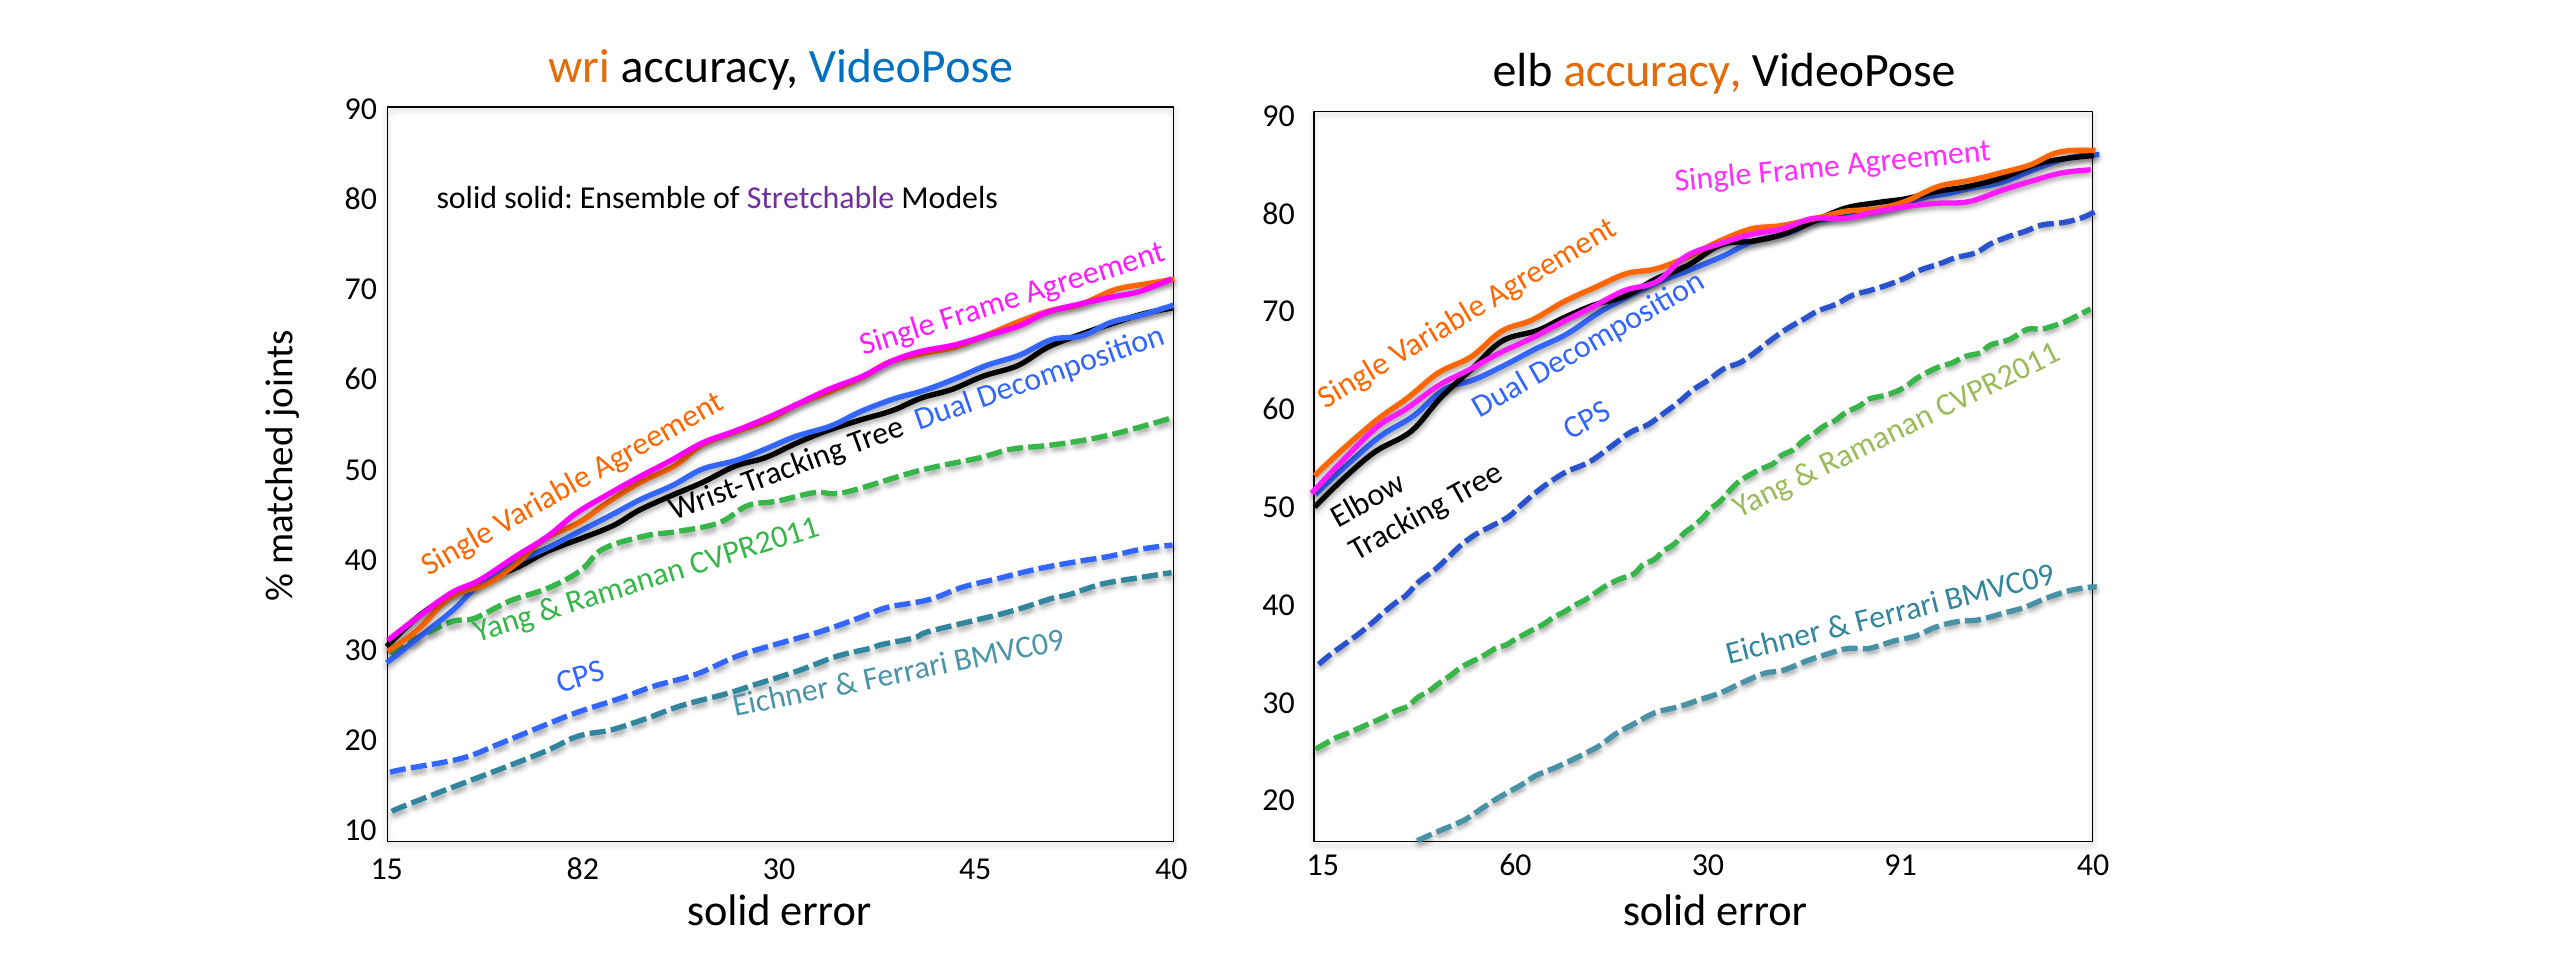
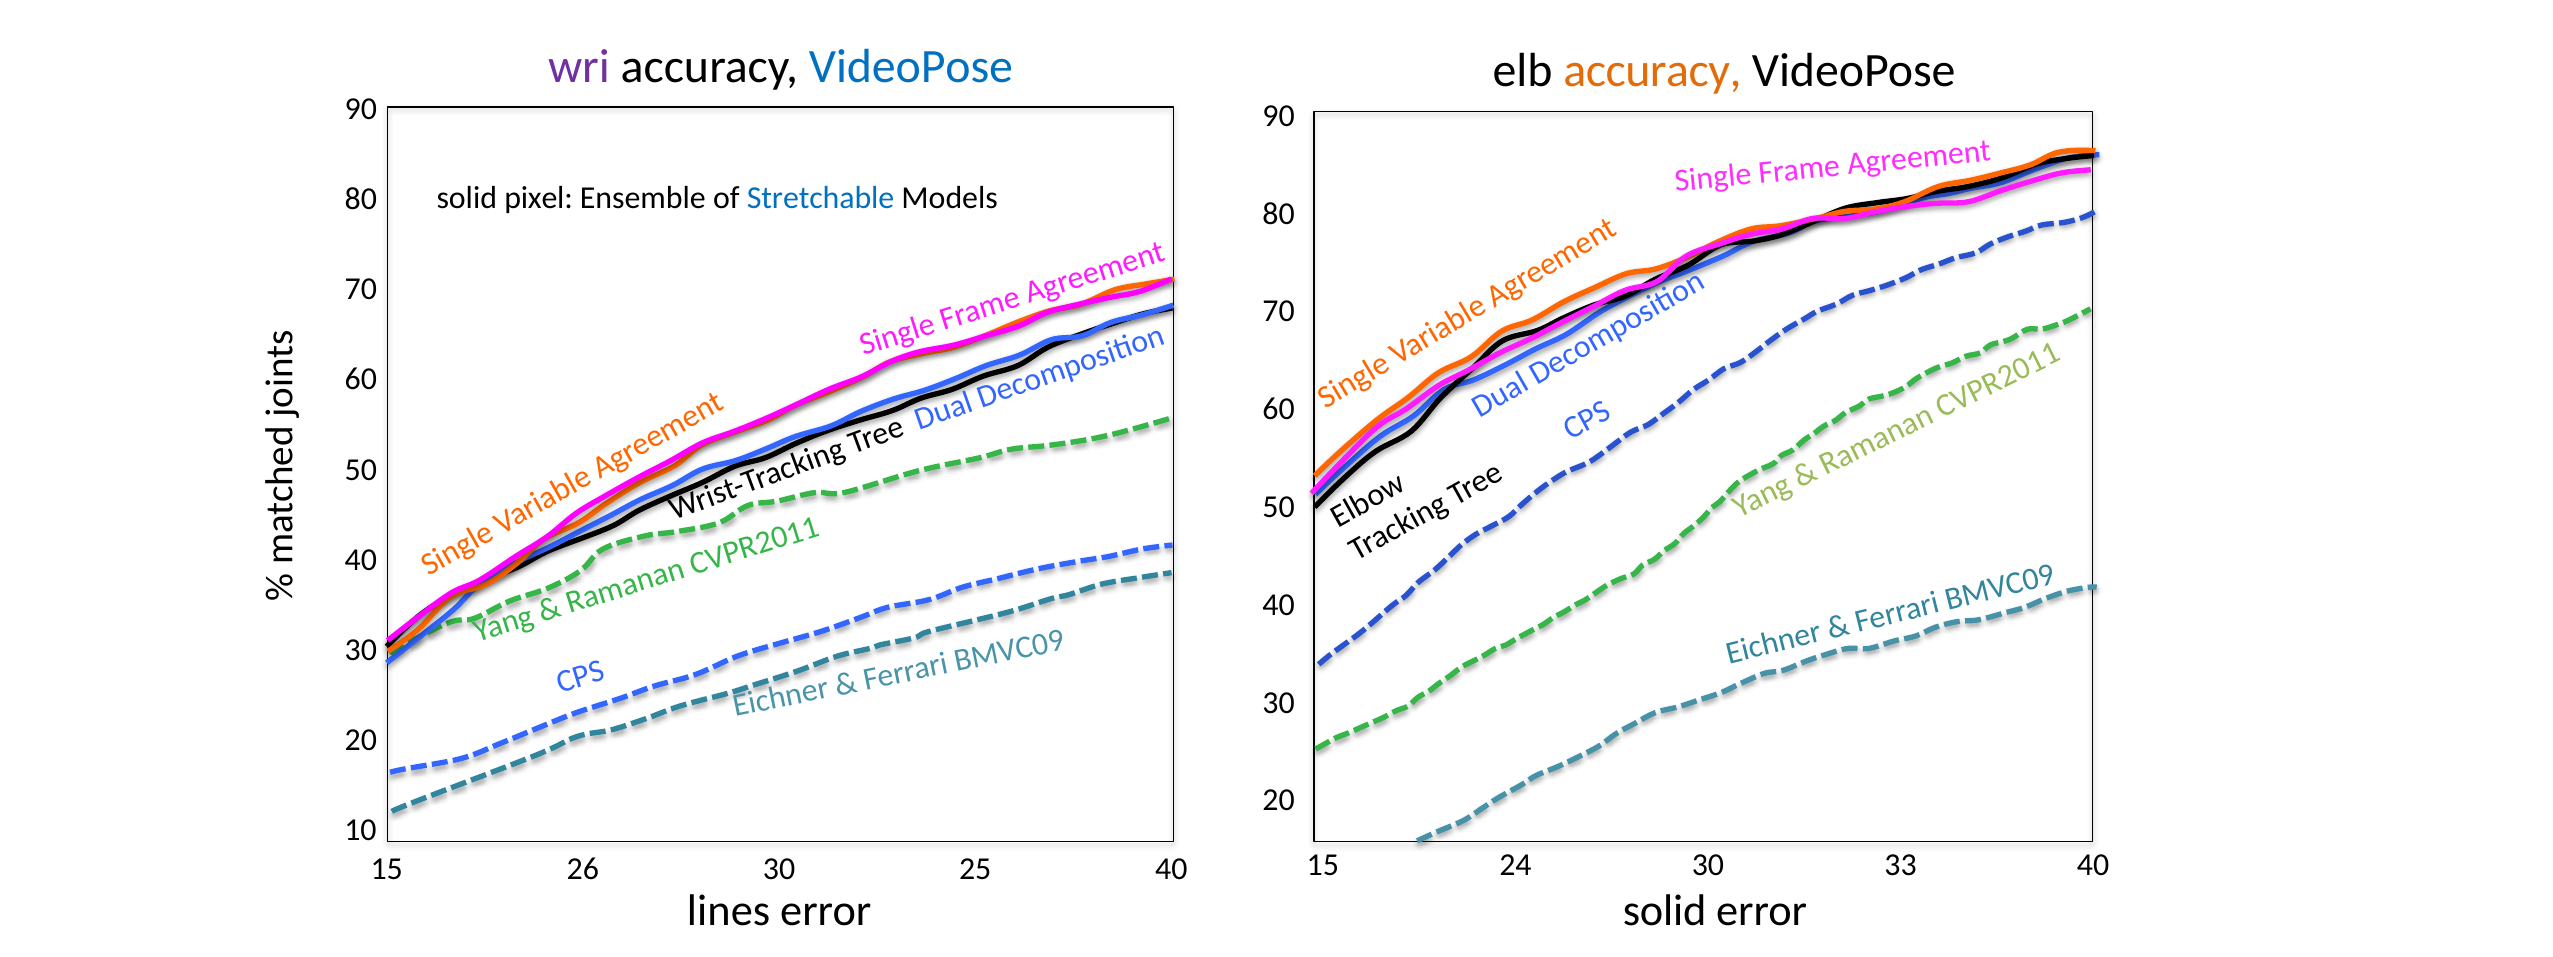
wri colour: orange -> purple (579, 67)
solid solid: solid -> pixel (539, 198)
Stretchable colour: purple -> blue (821, 198)
15 60: 60 -> 24 (1515, 866)
91: 91 -> 33 (1901, 866)
82: 82 -> 26 (583, 870)
45: 45 -> 25 (975, 870)
solid: solid -> lines (729, 911)
